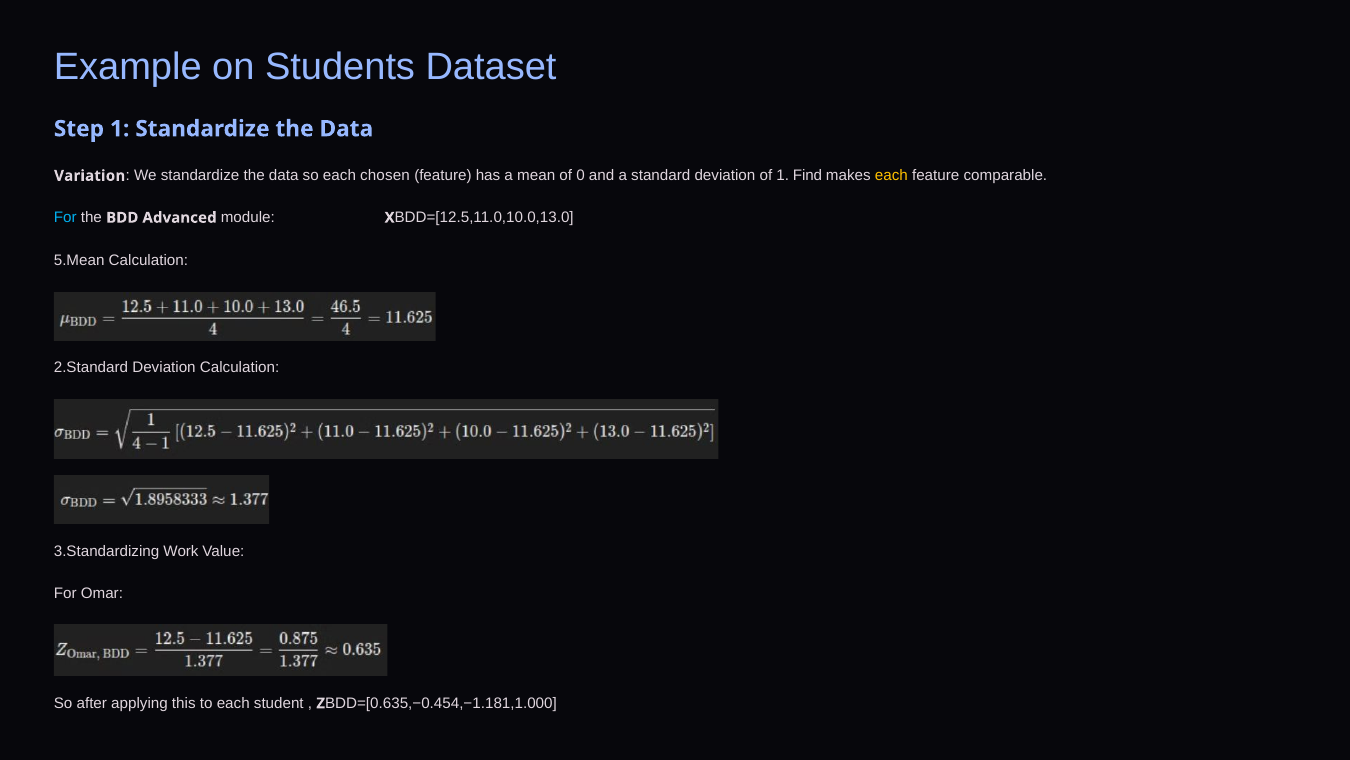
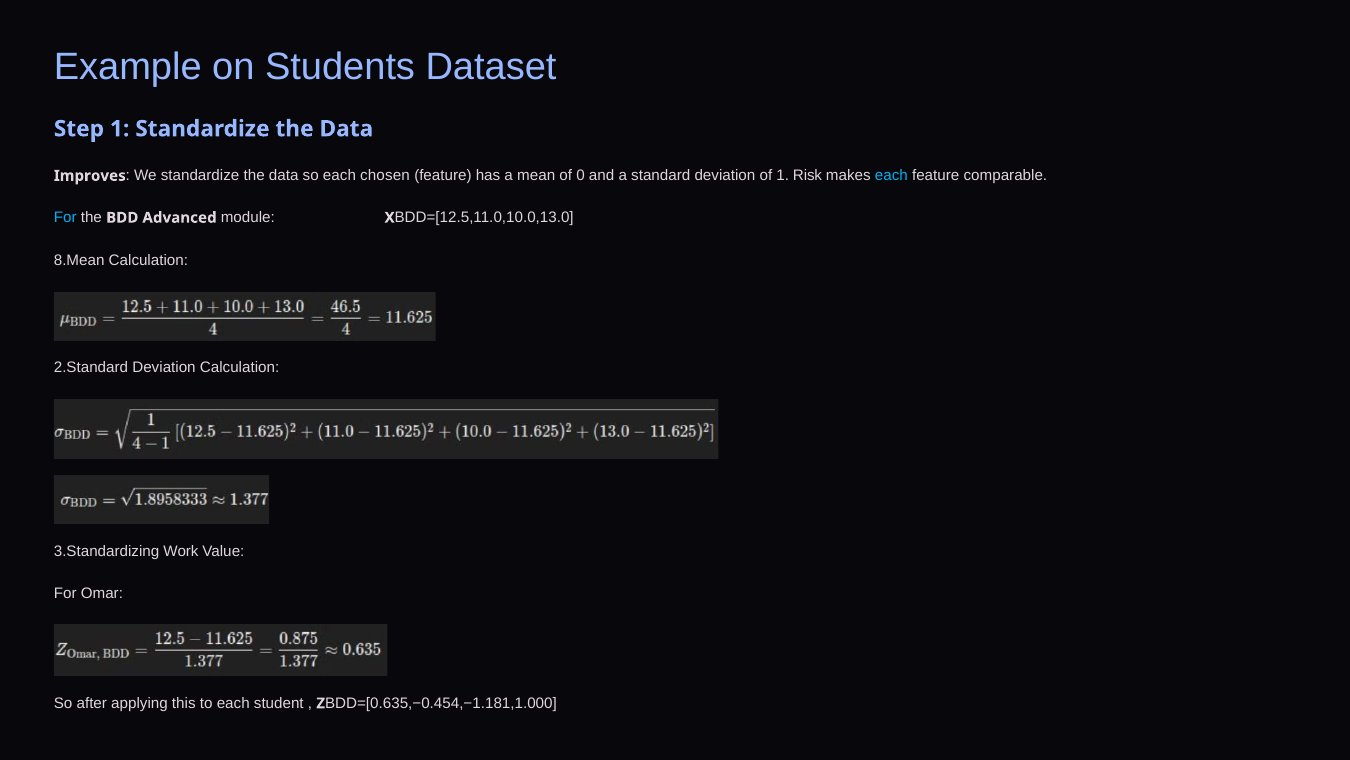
Variation: Variation -> Improves (90, 176)
Find: Find -> Risk (808, 176)
each colour: yellow -> light blue (891, 176)
5.Mean: 5.Mean -> 8.Mean (79, 260)
